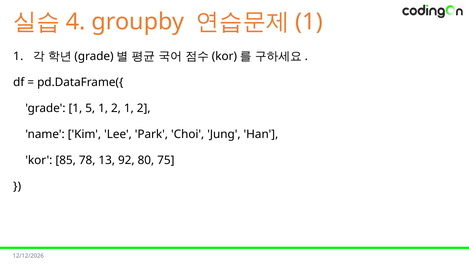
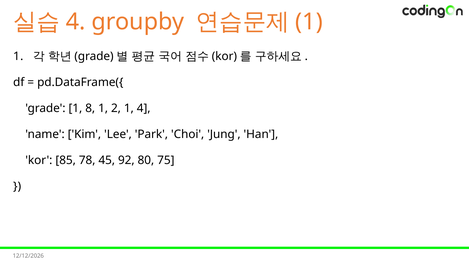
5: 5 -> 8 (90, 108)
2 1 2: 2 -> 4 (144, 108)
13: 13 -> 45 (107, 160)
